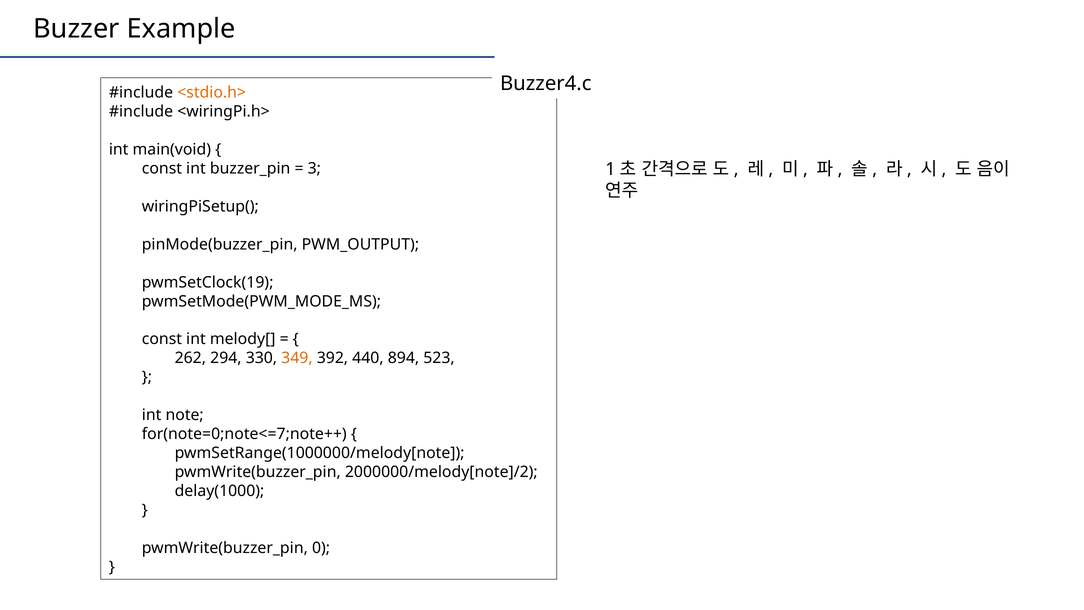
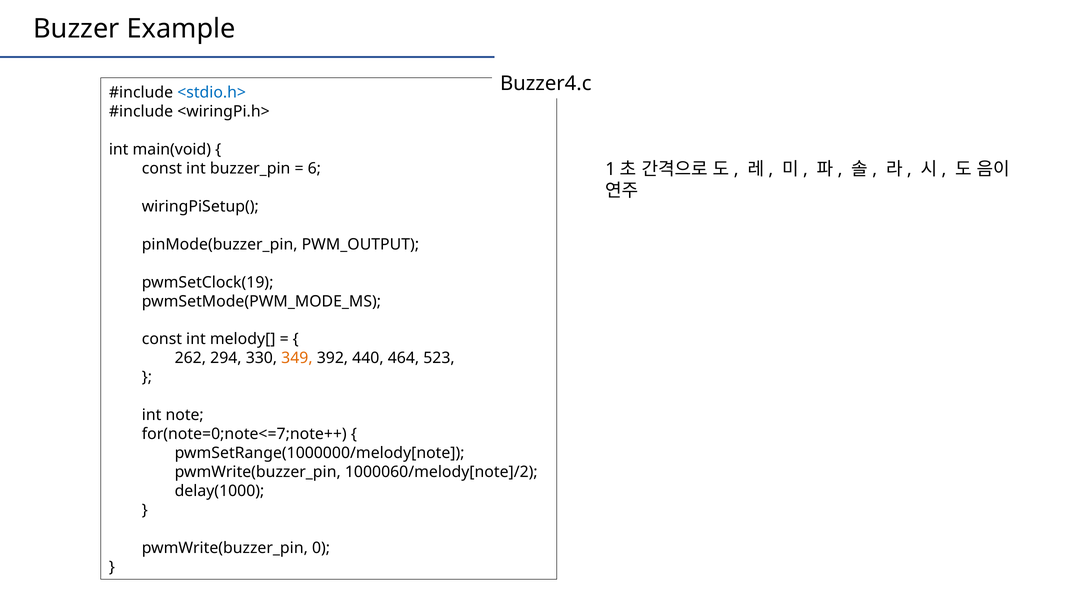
<stdio.h> colour: orange -> blue (212, 92)
3: 3 -> 6 (314, 168)
894: 894 -> 464 (404, 358)
2000000/melody[note]/2: 2000000/melody[note]/2 -> 1000060/melody[note]/2 (441, 472)
